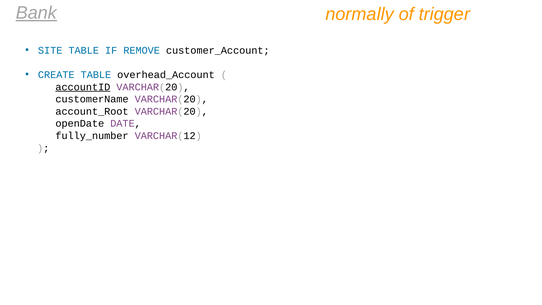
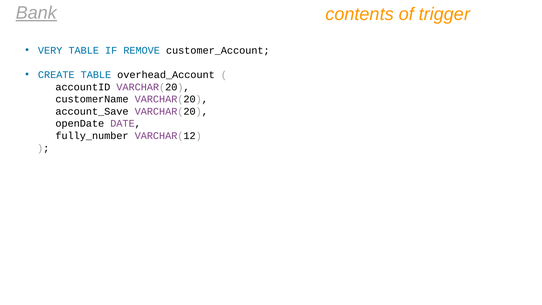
normally: normally -> contents (360, 14)
SITE: SITE -> VERY (50, 50)
accountID underline: present -> none (83, 87)
account_Root: account_Root -> account_Save (92, 111)
